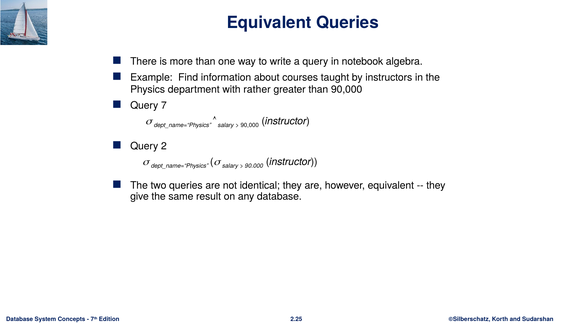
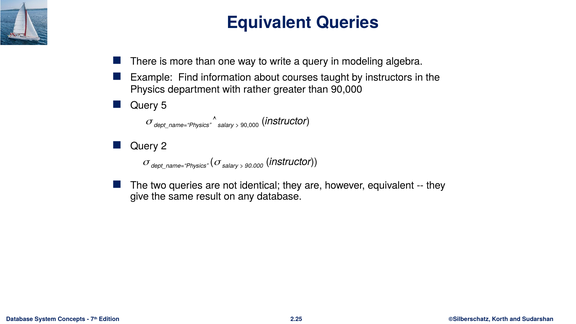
notebook: notebook -> modeling (362, 62)
7: 7 -> 5 (164, 105)
